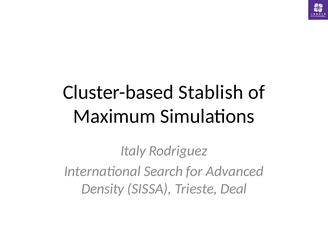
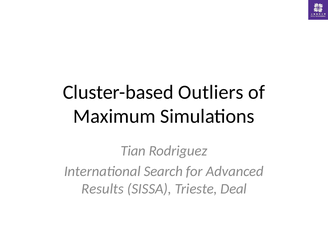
Stablish: Stablish -> Outliers (211, 92)
Italy: Italy -> Tian (133, 151)
Density: Density -> Results (103, 189)
